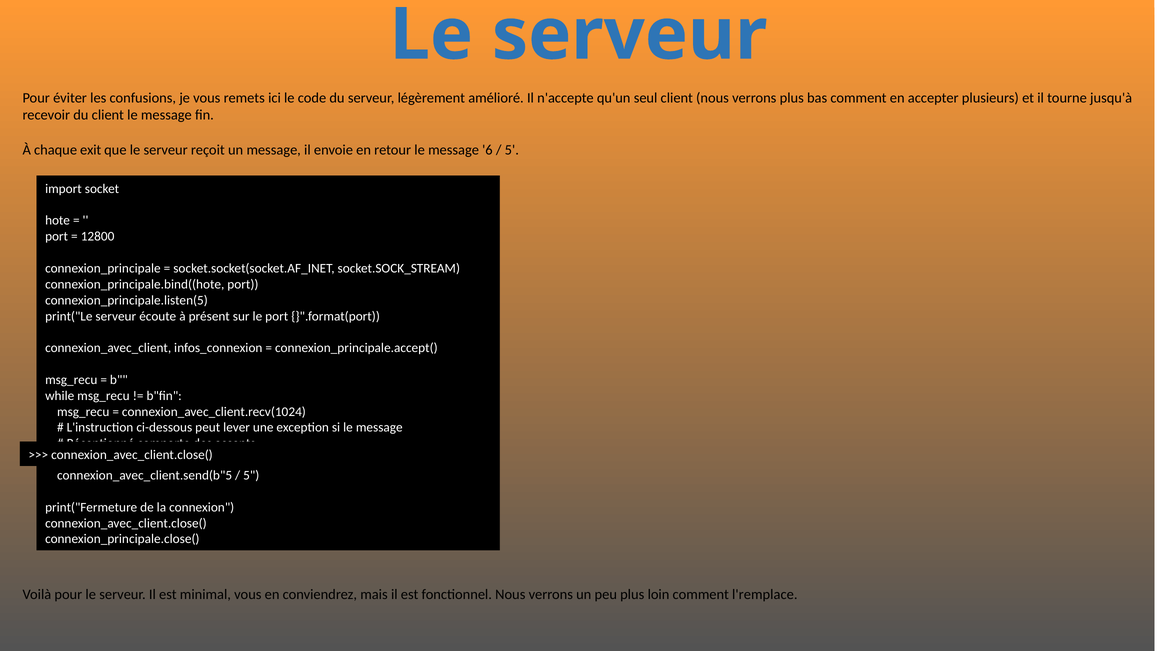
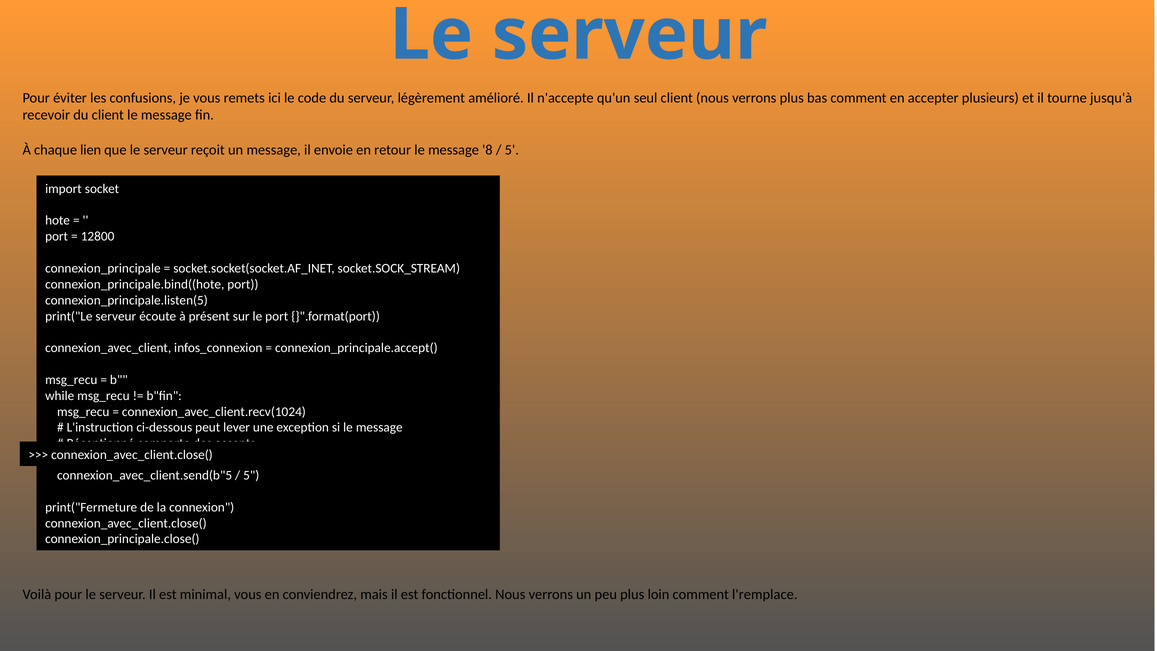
exit: exit -> lien (91, 150)
6: 6 -> 8 (487, 150)
